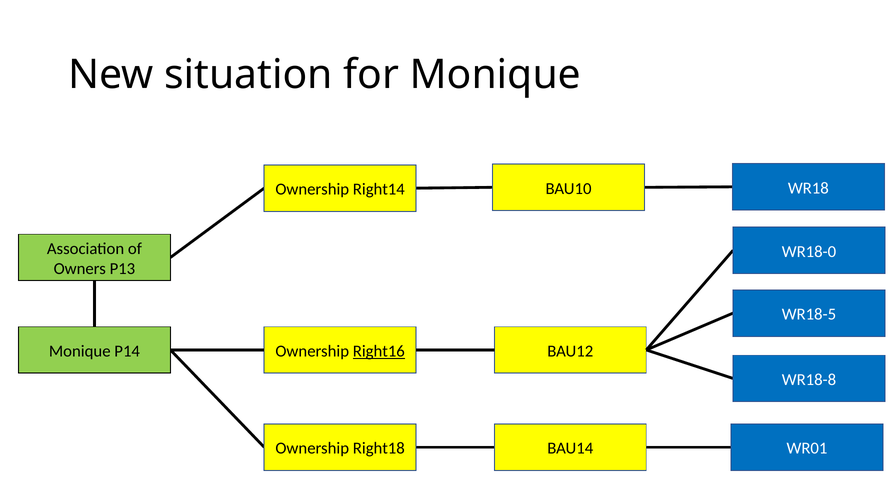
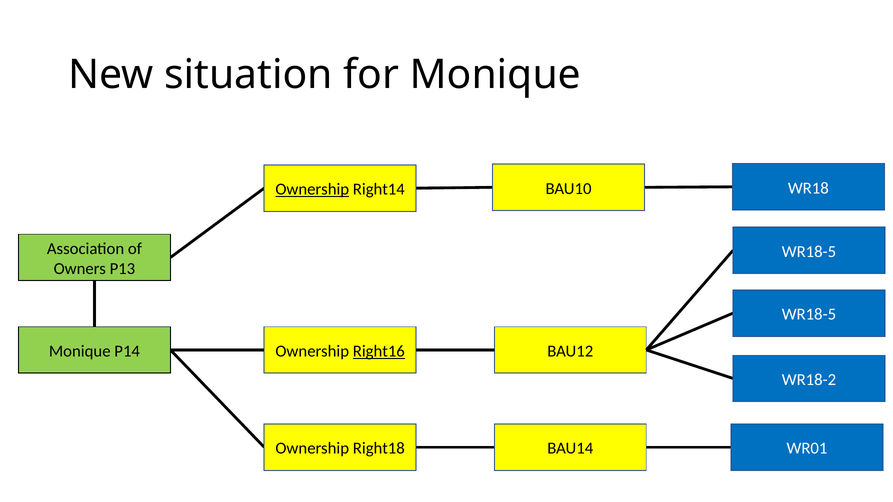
Ownership underline: none -> present (312, 189)
WR18-0: WR18-0 -> WR18-5 (809, 252)
WR18-8: WR18-8 -> WR18-2 (809, 380)
